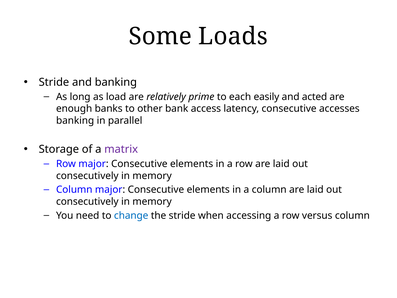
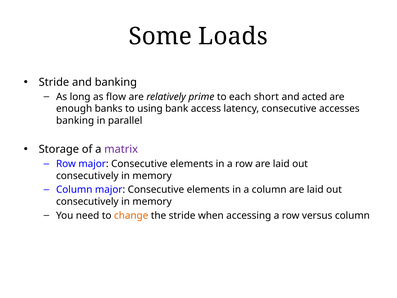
load: load -> flow (116, 97)
easily: easily -> short (266, 97)
other: other -> using (150, 109)
change colour: blue -> orange (131, 215)
